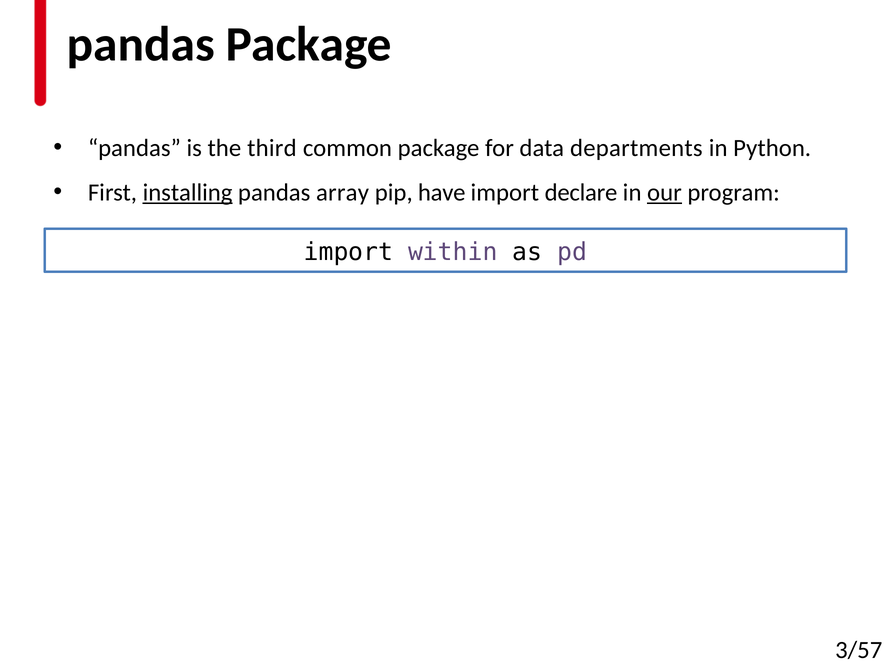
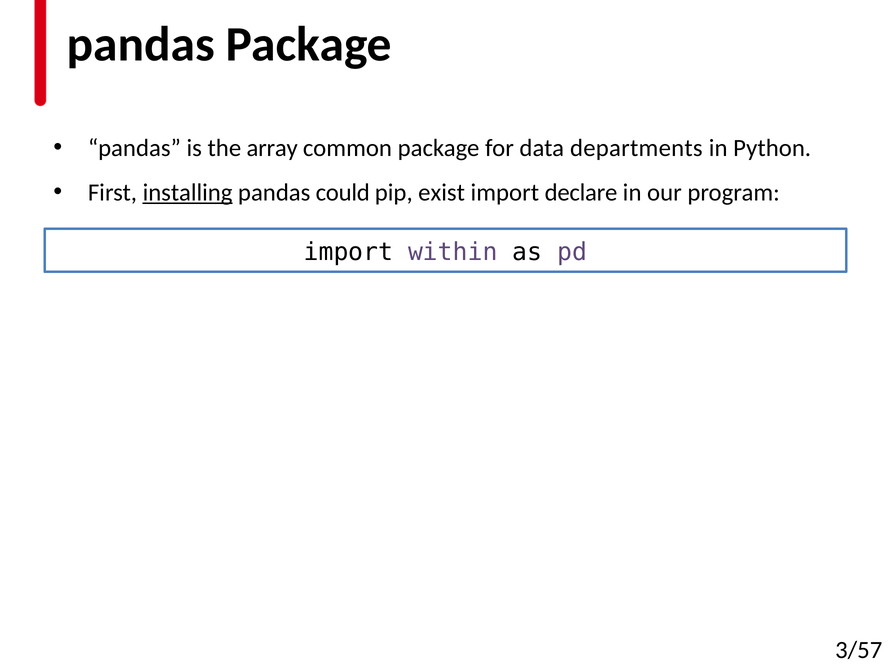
third: third -> array (272, 148)
array: array -> could (343, 193)
have: have -> exist (442, 193)
our underline: present -> none (664, 193)
